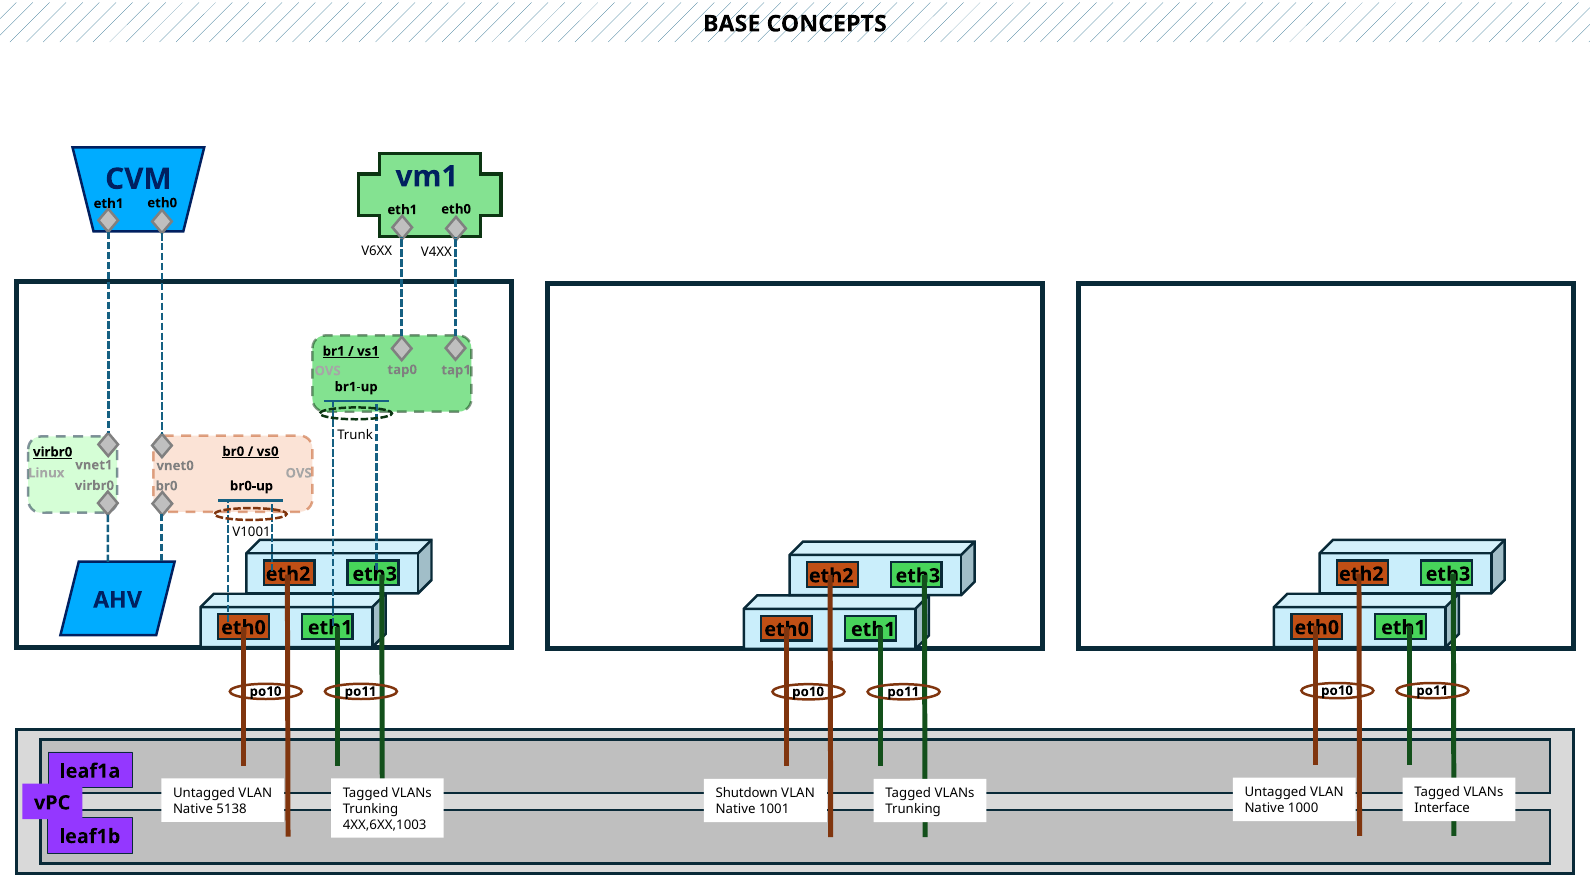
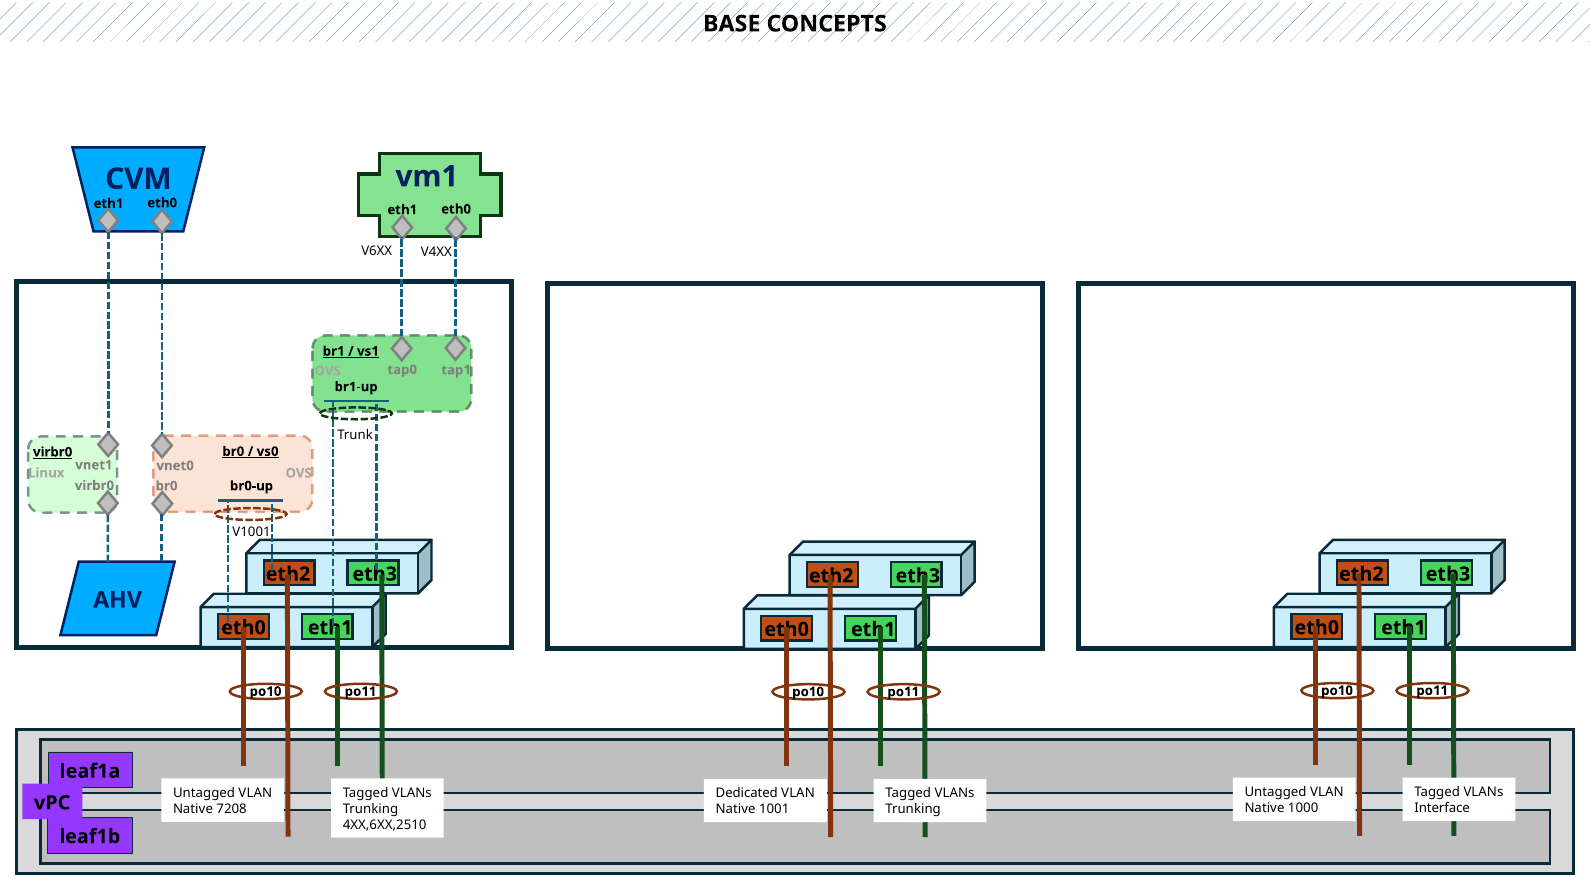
Shutdown: Shutdown -> Dedicated (747, 794)
5138: 5138 -> 7208 (232, 809)
4XX,6XX,1003: 4XX,6XX,1003 -> 4XX,6XX,2510 (385, 825)
